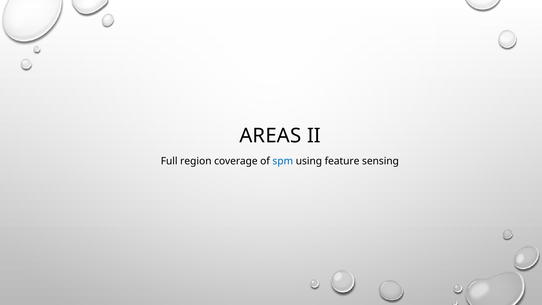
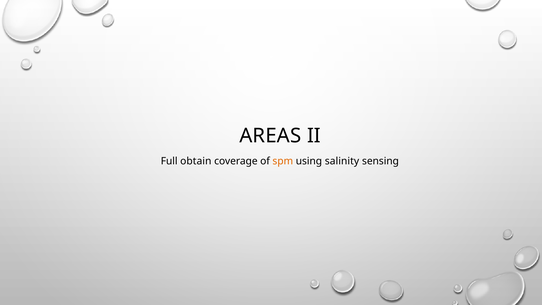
region: region -> obtain (196, 161)
spm colour: blue -> orange (283, 161)
feature: feature -> salinity (342, 161)
